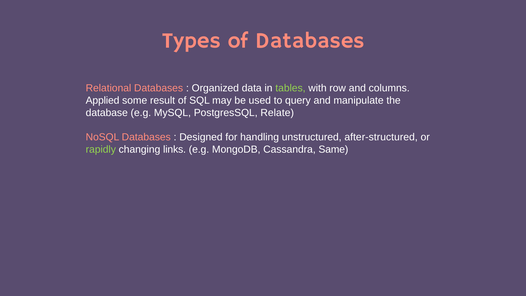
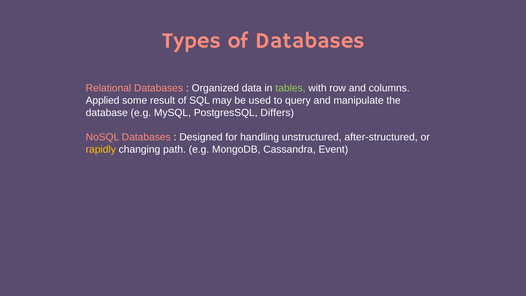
Relate: Relate -> Differs (277, 113)
rapidly colour: light green -> yellow (101, 150)
links: links -> path (175, 150)
Same: Same -> Event (333, 150)
